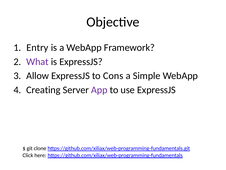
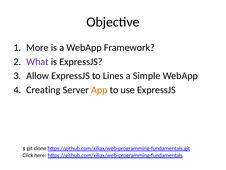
Entry: Entry -> More (37, 47)
Cons: Cons -> Lines (113, 76)
App colour: purple -> orange (99, 90)
